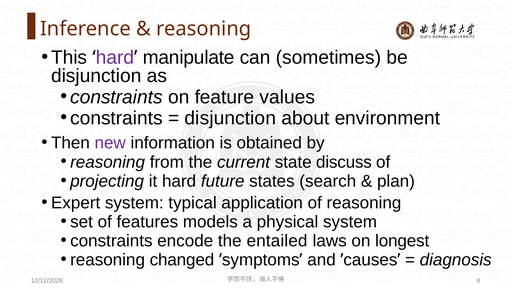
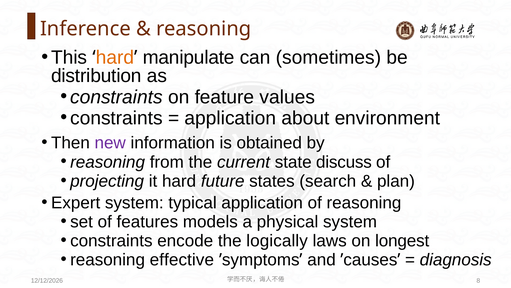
hard colour: purple -> orange (115, 57)
disjunction: disjunction -> distribution (96, 76)
disjunction: disjunction -> application (230, 118)
entailed: entailed -> logically (277, 240)
changed: changed -> effective (182, 259)
